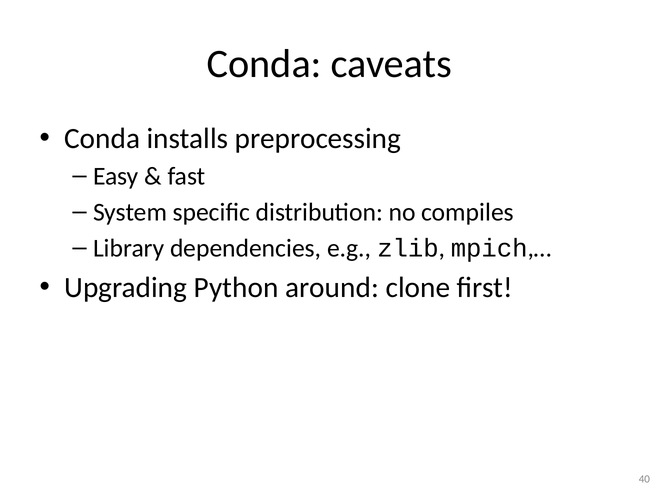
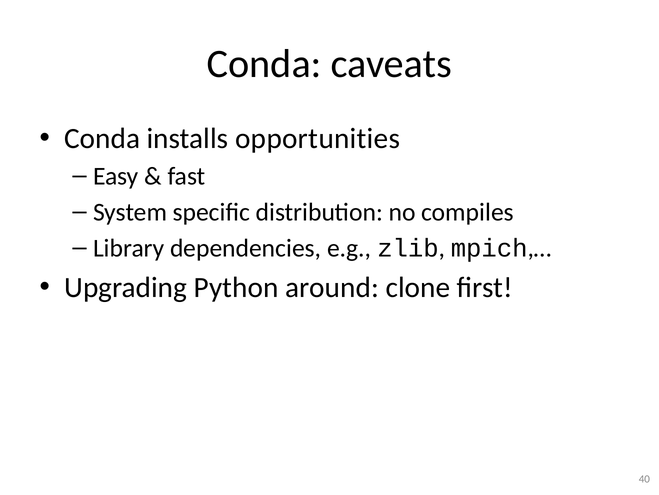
preprocessing: preprocessing -> opportunities (318, 138)
